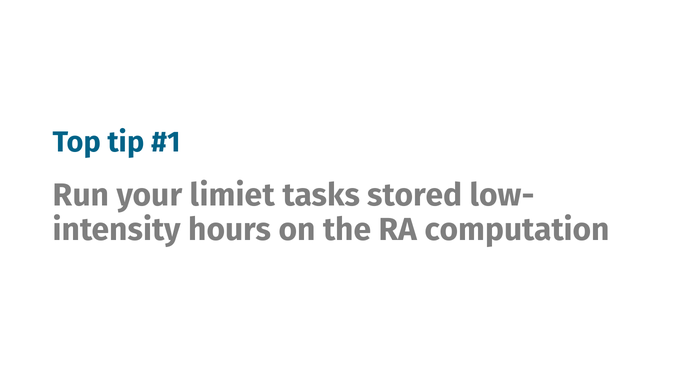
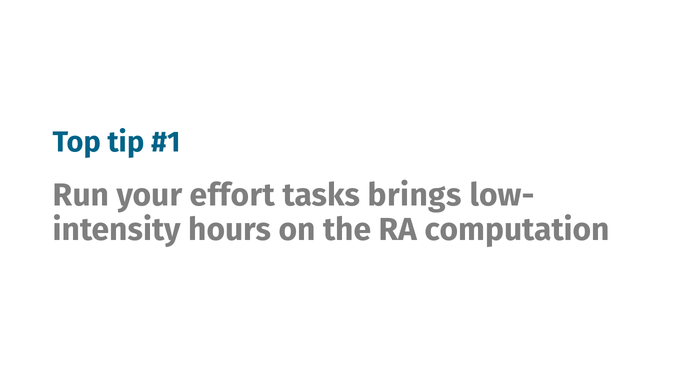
limiet: limiet -> effort (232, 195)
stored: stored -> brings (415, 195)
